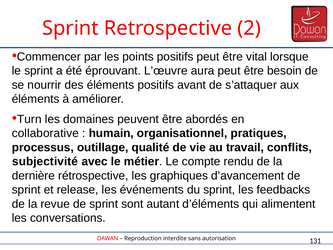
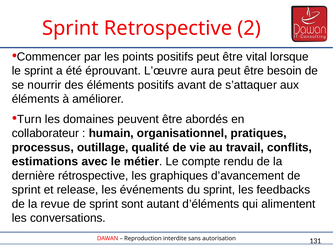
collaborative: collaborative -> collaborateur (45, 133)
subjectivité: subjectivité -> estimations (45, 161)
